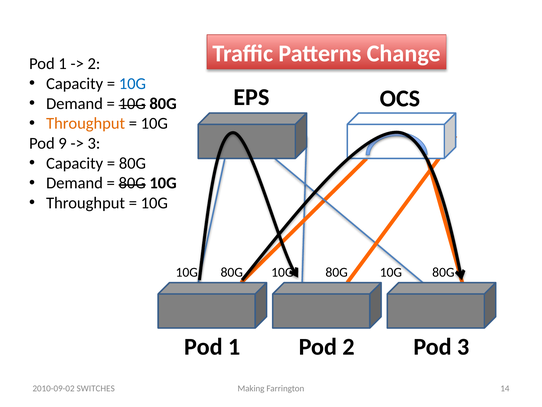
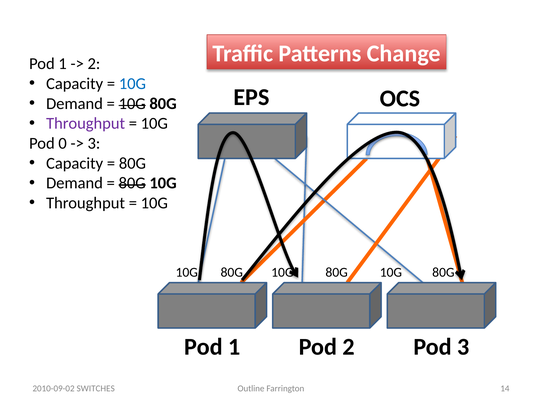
Throughput colour: orange -> purple (86, 123)
9: 9 -> 0 (63, 143)
Making: Making -> Outline (251, 388)
